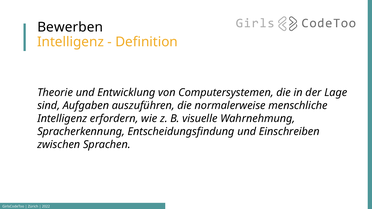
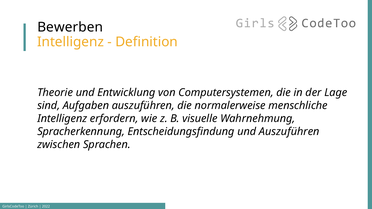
und Einschreiben: Einschreiben -> Auszuführen (289, 132)
